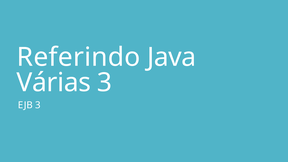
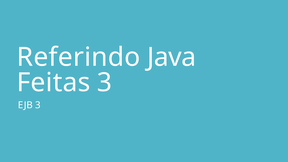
Várias: Várias -> Feitas (53, 83)
